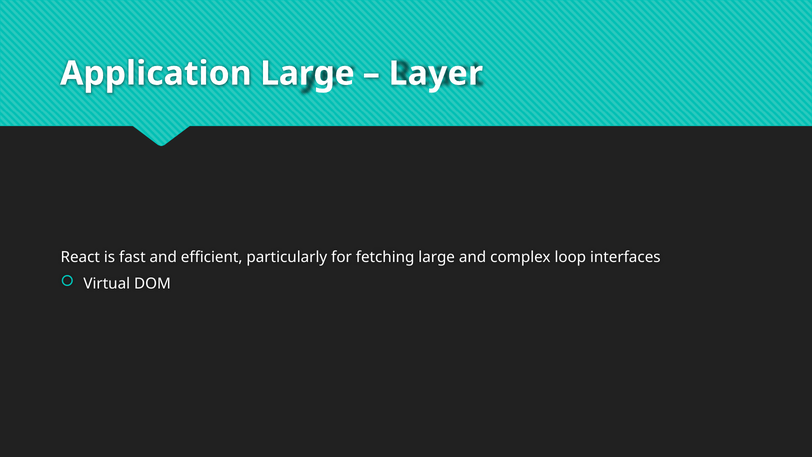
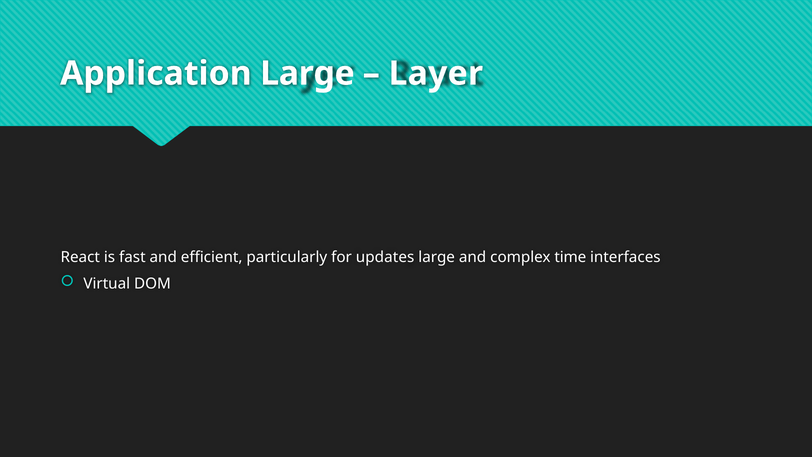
fetching: fetching -> updates (385, 257)
loop: loop -> time (570, 257)
